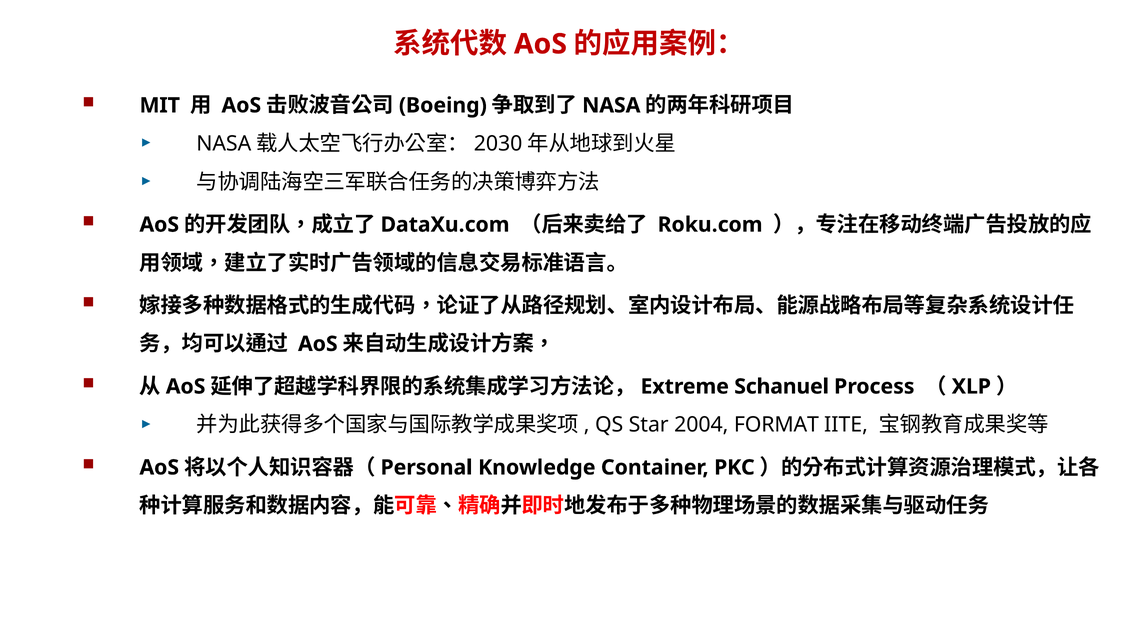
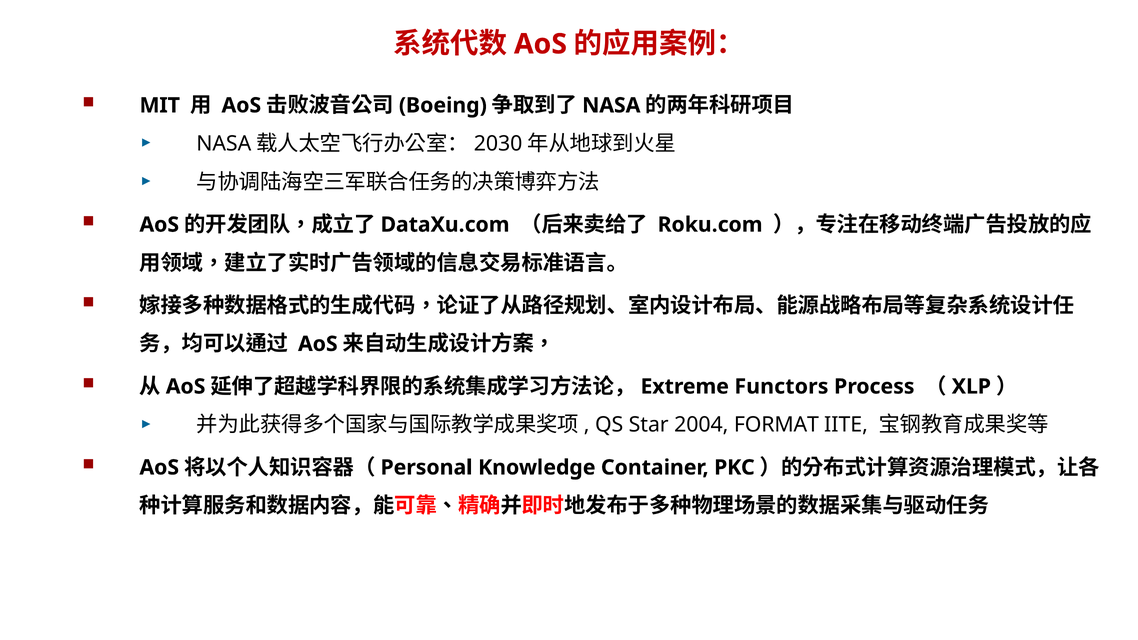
Schanuel: Schanuel -> Functors (781, 387)
